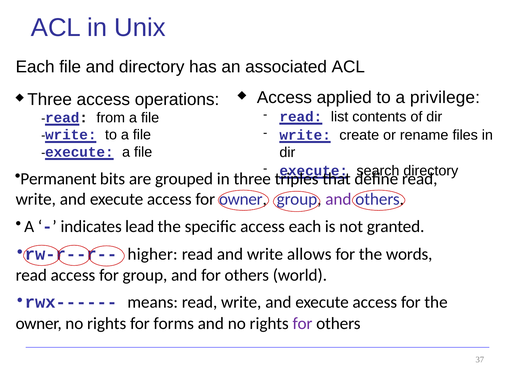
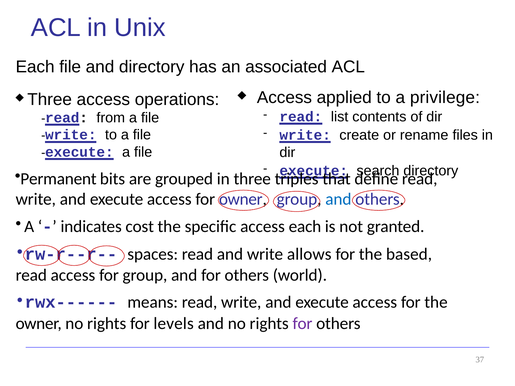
and colour: purple -> blue (338, 199)
lead: lead -> cost (140, 227)
higher: higher -> spaces (153, 254)
words: words -> based (409, 254)
forms: forms -> levels (174, 324)
